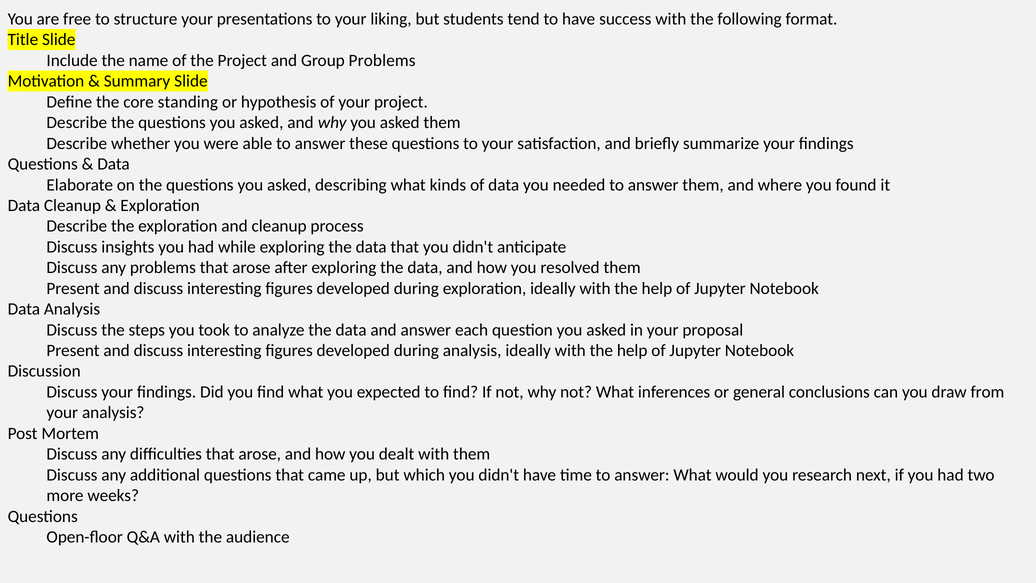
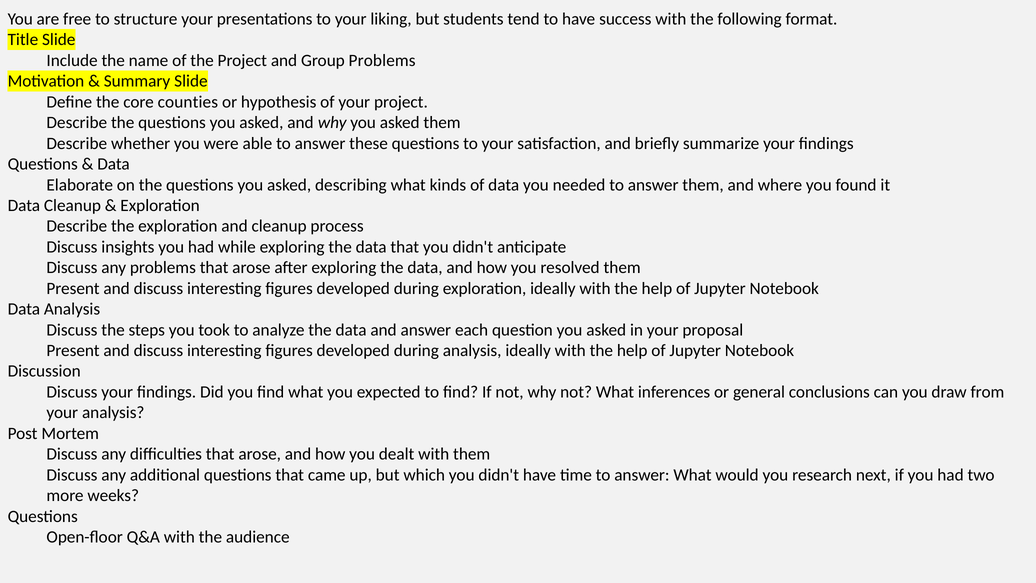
standing: standing -> counties (188, 102)
